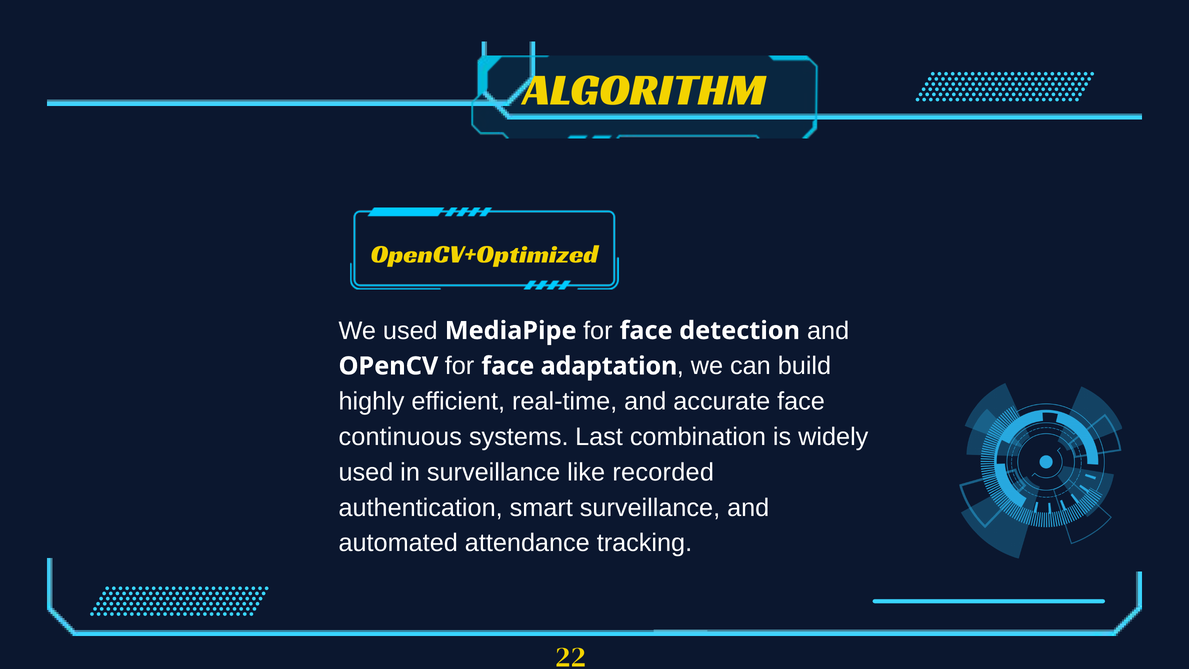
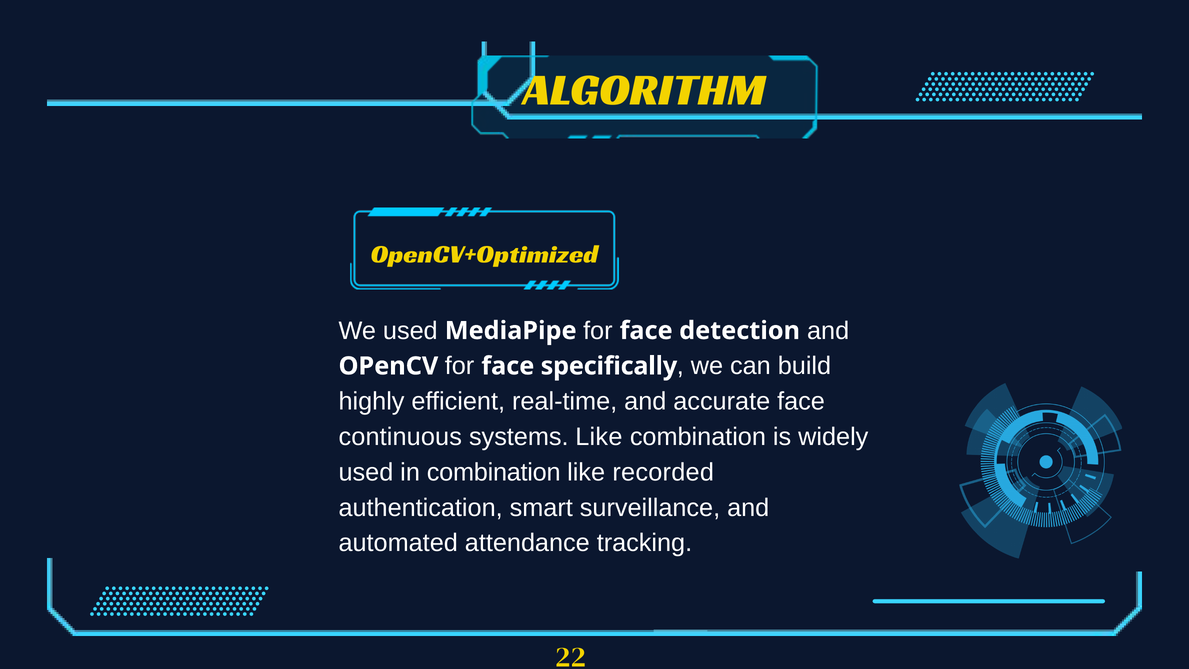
adaptation: adaptation -> specifically (609, 366)
systems Last: Last -> Like (599, 437)
in surveillance: surveillance -> combination (494, 472)
